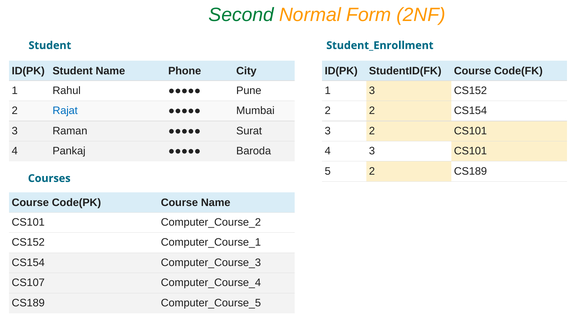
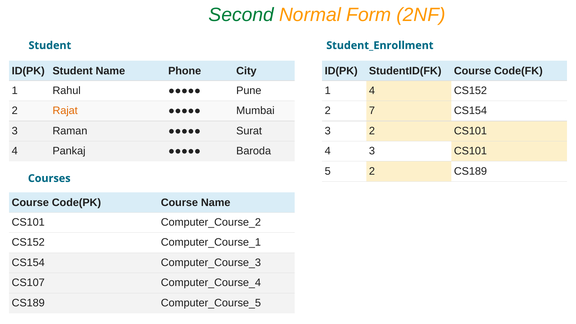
1 3: 3 -> 4 (372, 90)
Rajat colour: blue -> orange (65, 111)
2 2: 2 -> 7 (372, 111)
